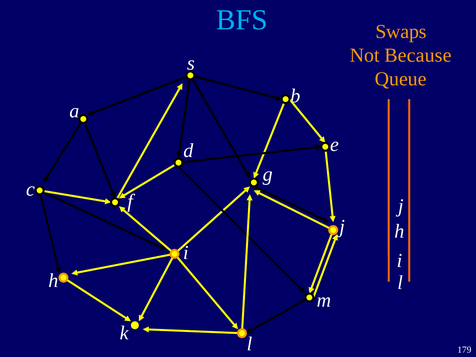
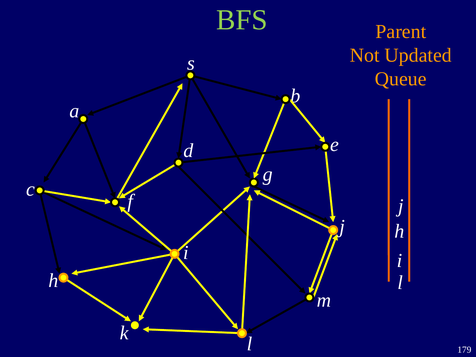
BFS colour: light blue -> light green (242, 20)
Swaps: Swaps -> Parent (401, 31)
Because: Because -> Updated (418, 55)
